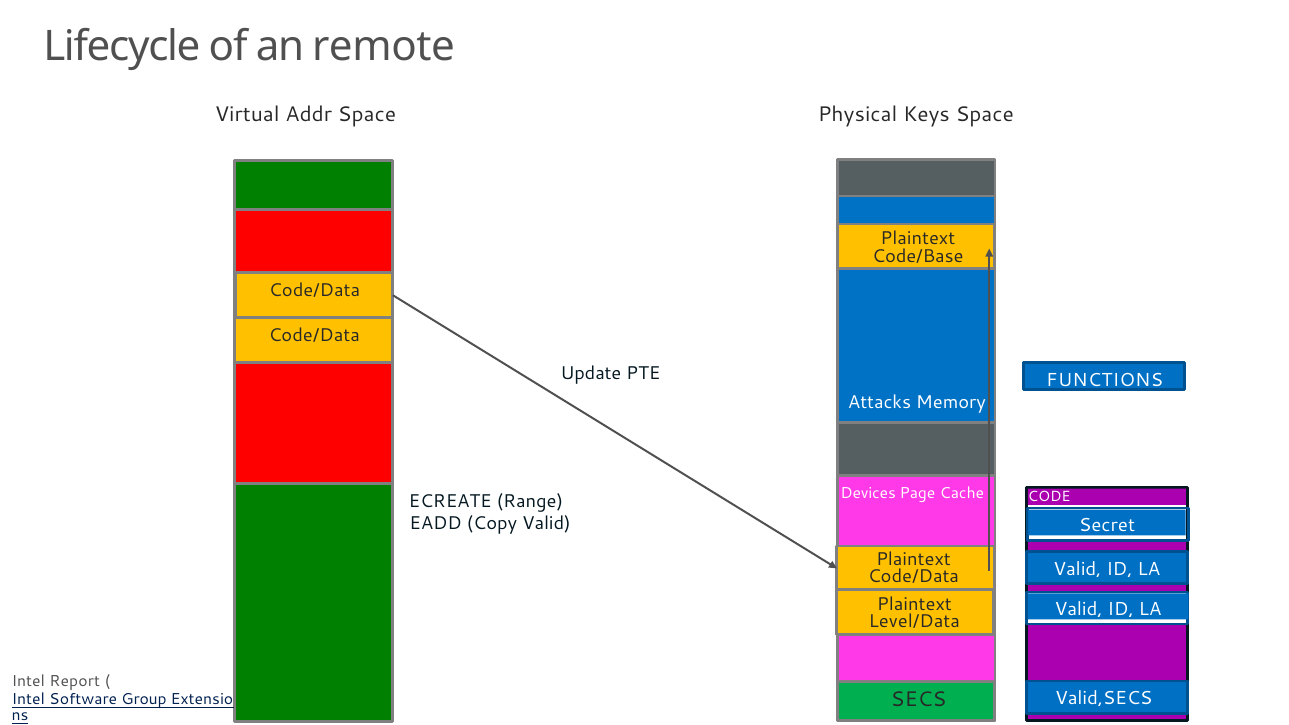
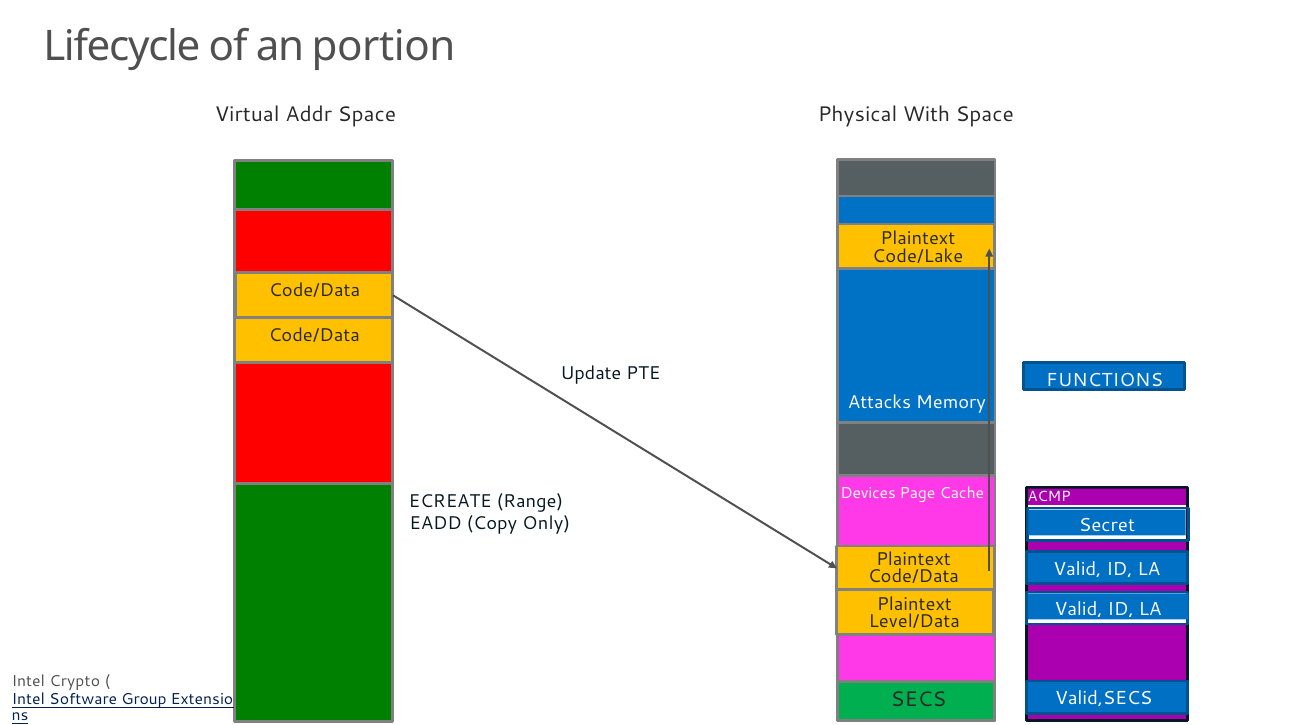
remote: remote -> portion (383, 47)
Keys: Keys -> With (927, 115)
Code/Base: Code/Base -> Code/Lake (918, 256)
CODE: CODE -> ACMP (1049, 497)
Copy Valid: Valid -> Only (546, 523)
Report: Report -> Crypto (75, 681)
